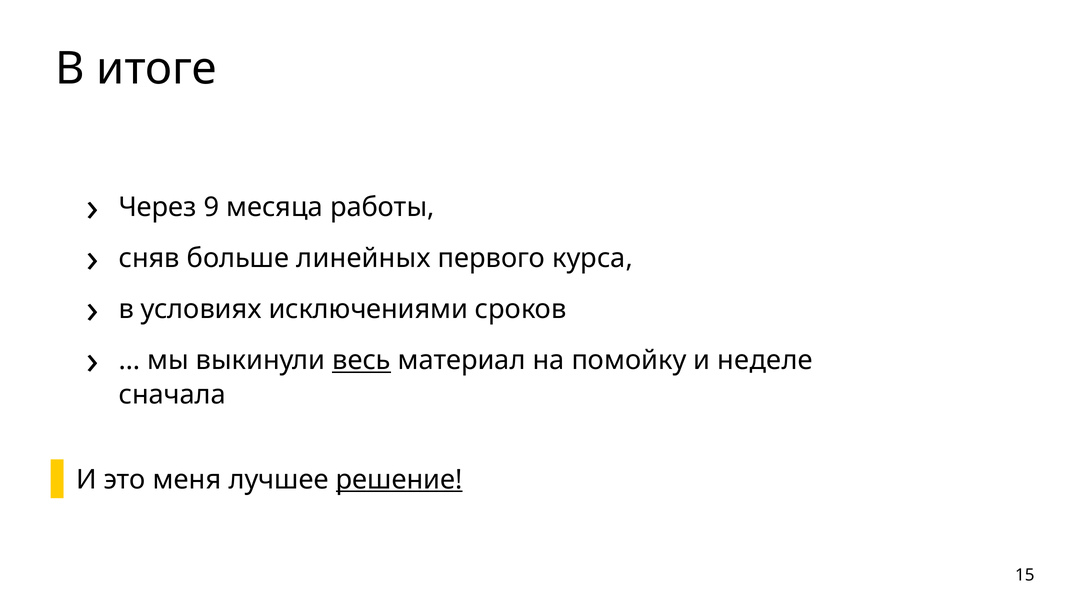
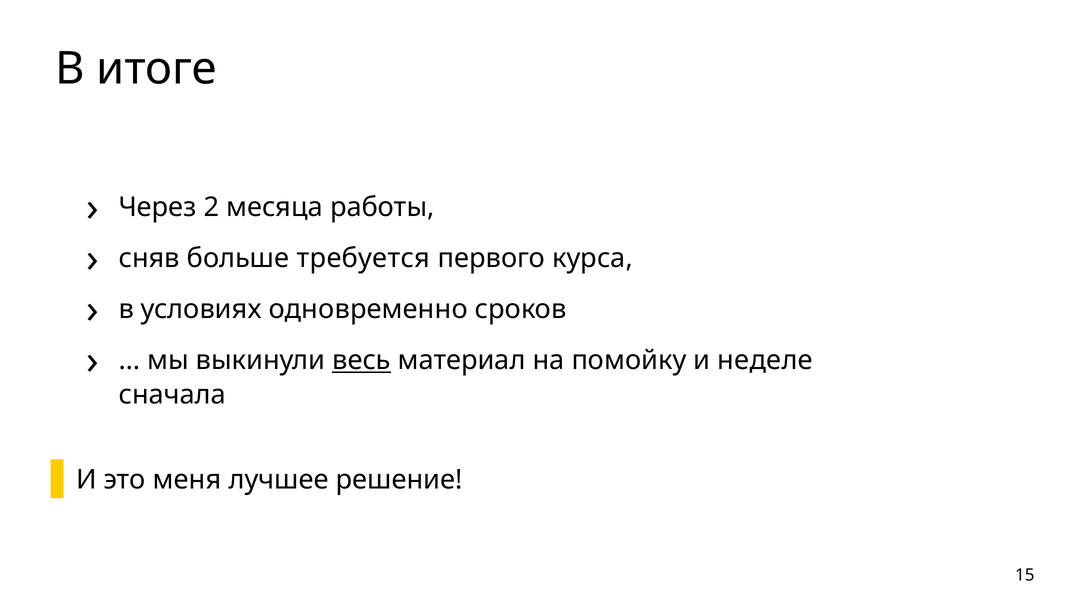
9: 9 -> 2 (212, 207)
линейных: линейных -> требуется (363, 258)
исключениями: исключениями -> одновременно (368, 309)
решение underline: present -> none (399, 479)
